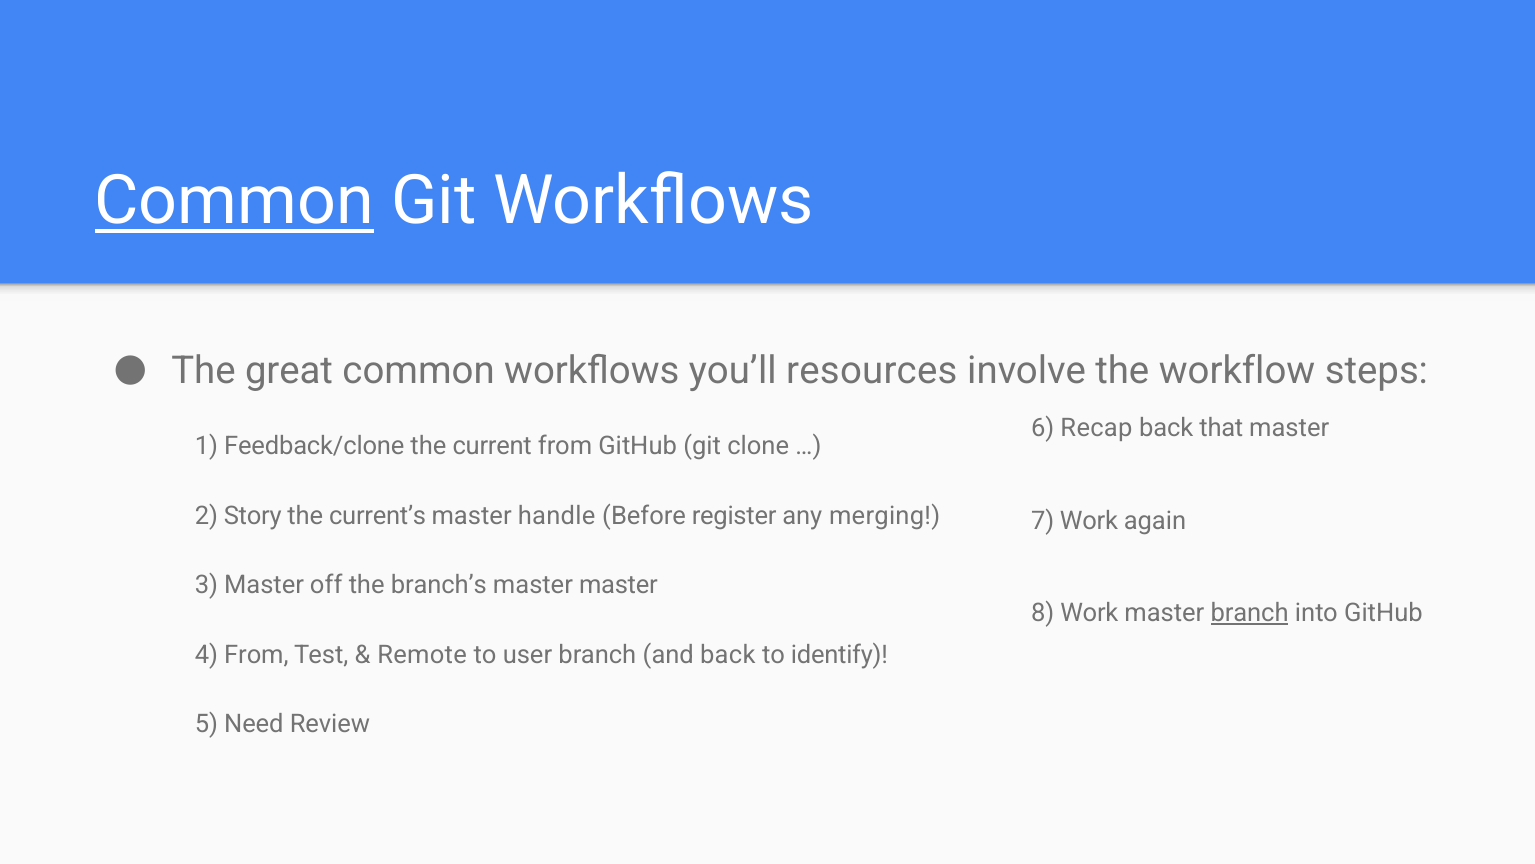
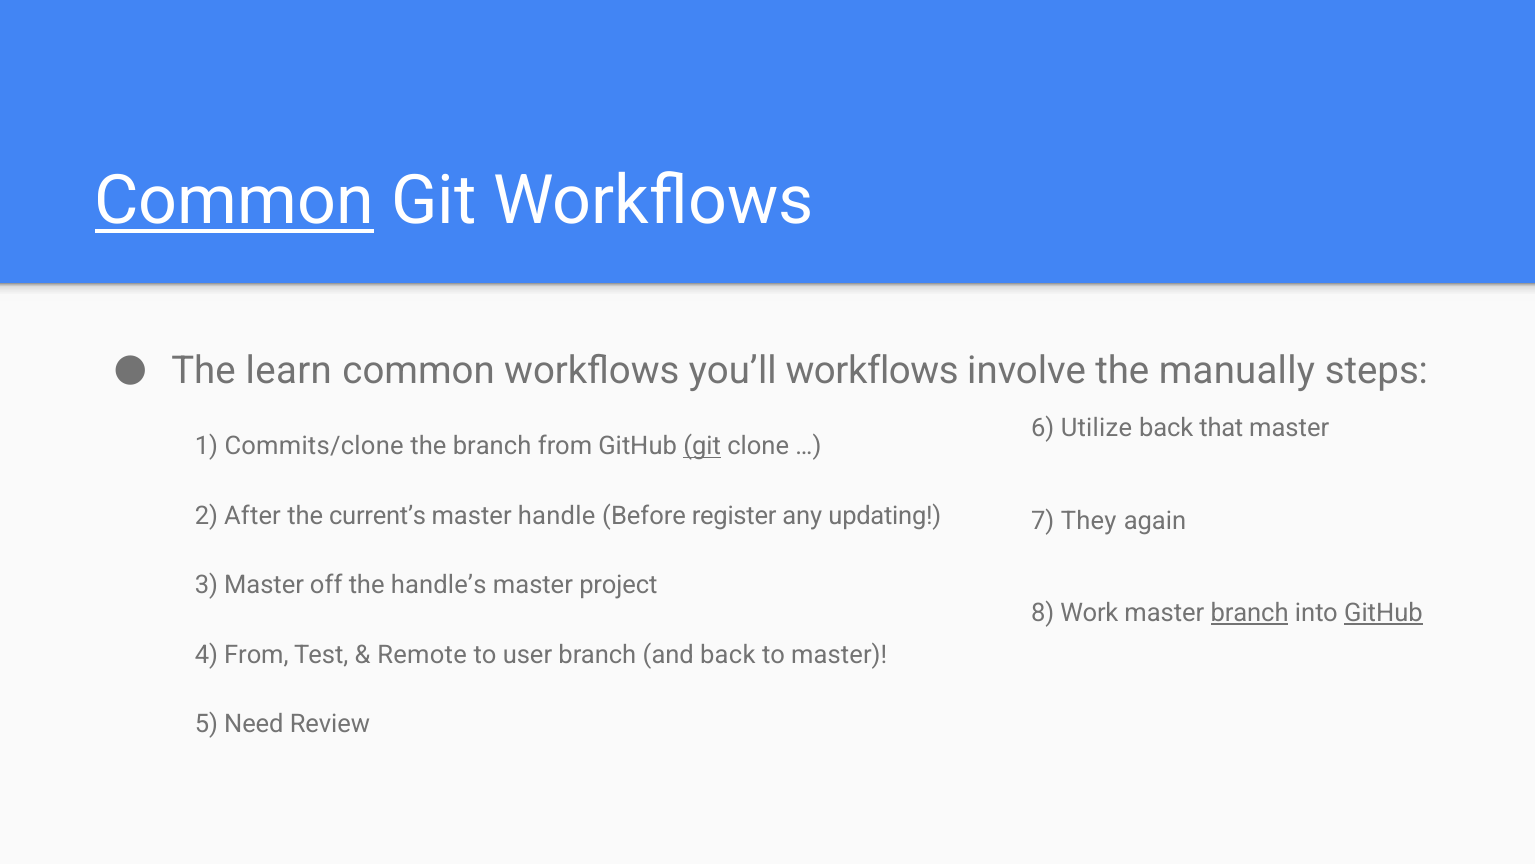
great: great -> learn (289, 370)
you’ll resources: resources -> workflows (872, 370)
workflow: workflow -> manually (1237, 370)
Recap: Recap -> Utilize (1096, 428)
Feedback/clone: Feedback/clone -> Commits/clone (314, 446)
the current: current -> branch (492, 446)
git underline: none -> present (702, 446)
Story: Story -> After (253, 516)
merging: merging -> updating (885, 516)
7 Work: Work -> They (1089, 520)
branch’s: branch’s -> handle’s (439, 585)
master master: master -> project (618, 585)
GitHub underline: none -> present (1383, 612)
to identify: identify -> master (839, 654)
